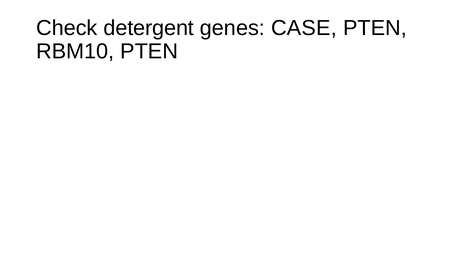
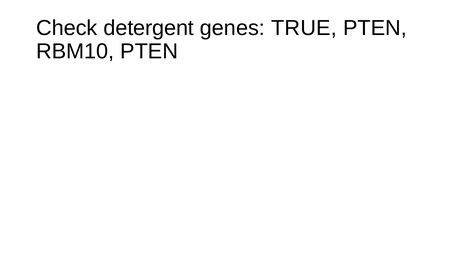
CASE: CASE -> TRUE (304, 28)
